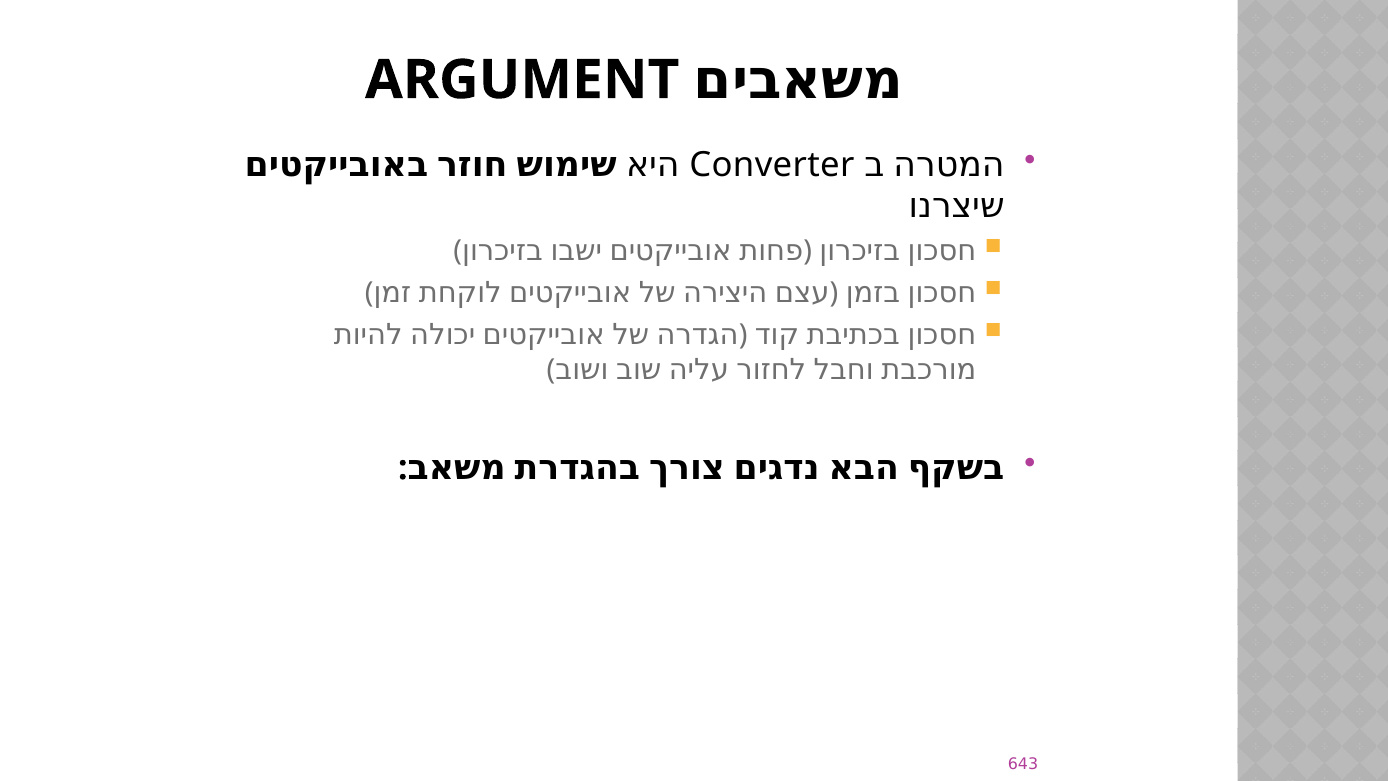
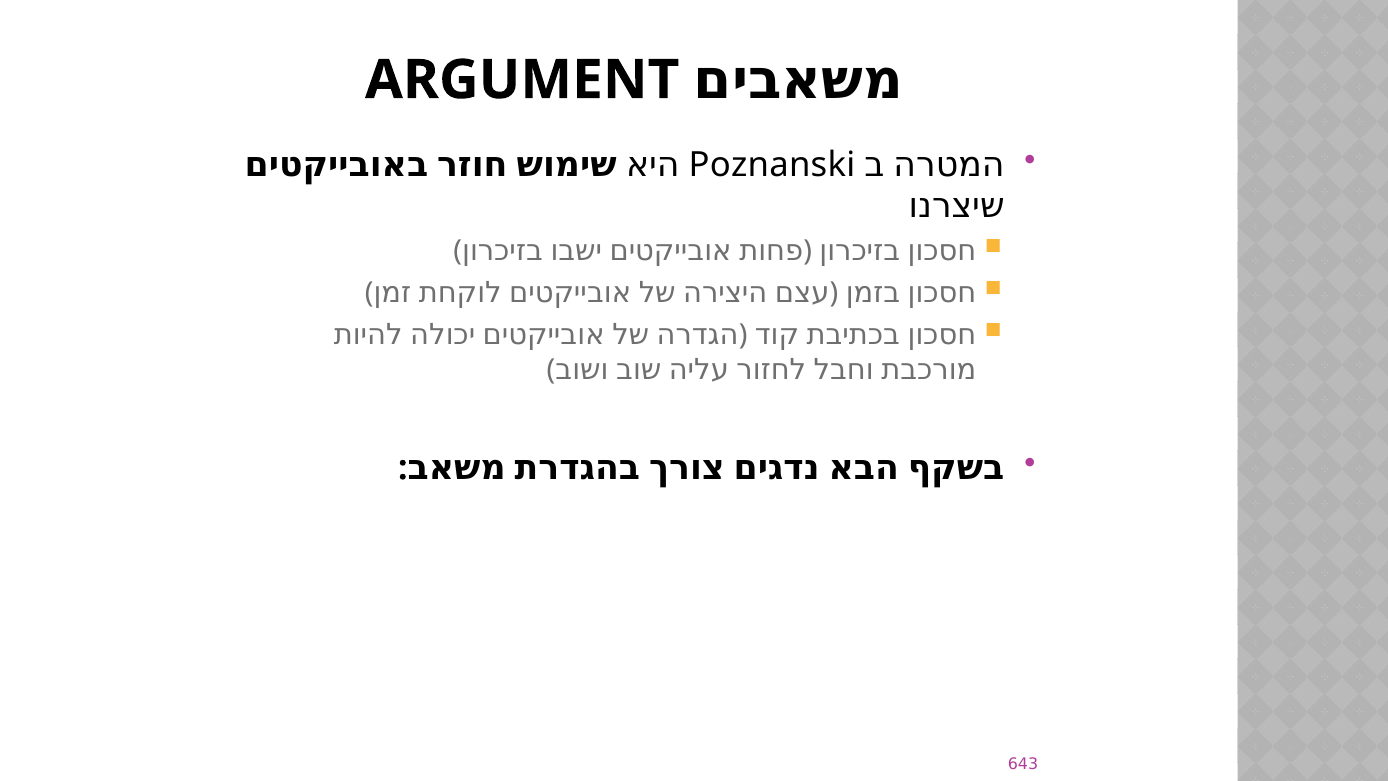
Converter: Converter -> Poznanski (772, 165)
